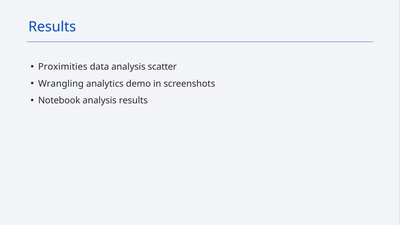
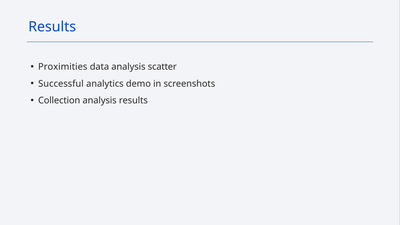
Wrangling: Wrangling -> Successful (61, 84)
Notebook: Notebook -> Collection (59, 101)
